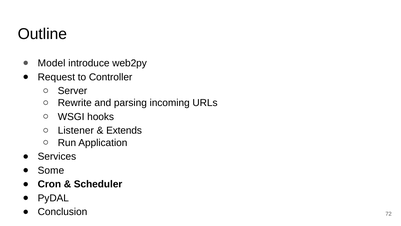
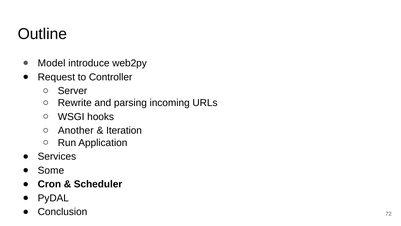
Listener: Listener -> Another (76, 130)
Extends: Extends -> Iteration (124, 130)
